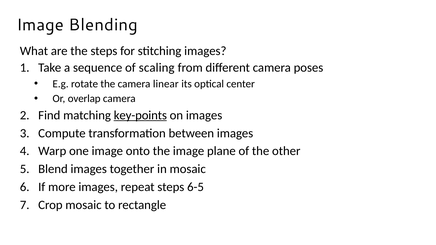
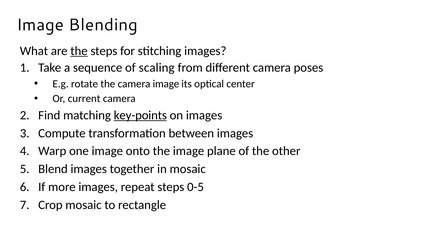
the underline: none -> present (79, 51)
camera linear: linear -> image (166, 84)
overlap: overlap -> current (84, 99)
6-5: 6-5 -> 0-5 (196, 187)
